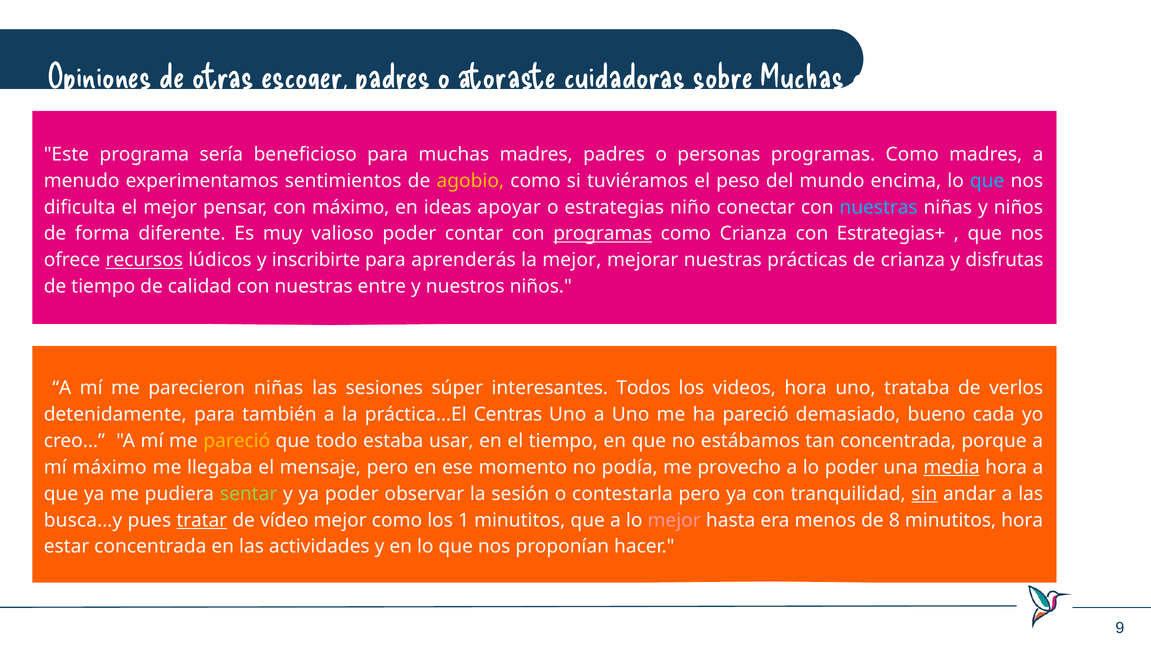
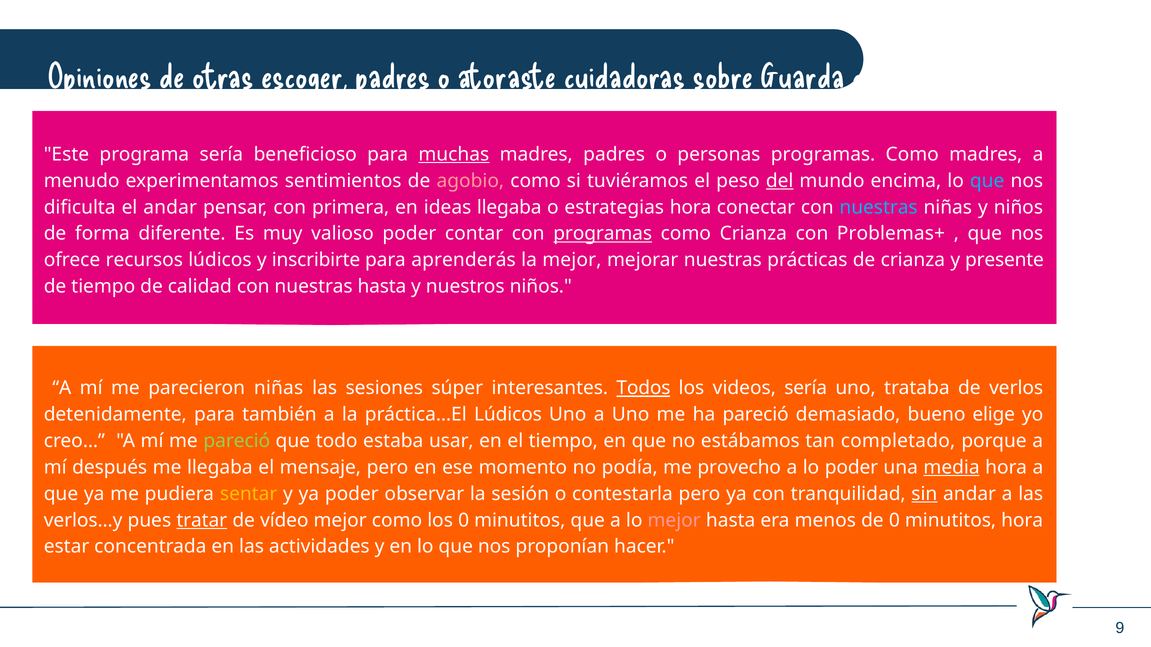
sobre Muchas: Muchas -> Guarda (803, 77)
muchas underline: none -> present (454, 154)
agobio colour: yellow -> pink (470, 181)
del underline: none -> present (780, 181)
el mejor: mejor -> andar (170, 207)
con máximo: máximo -> primera (351, 207)
ideas apoyar: apoyar -> llegaba (509, 207)
estrategias niño: niño -> hora (691, 207)
Estrategias+: Estrategias+ -> Problemas+ (891, 234)
recursos underline: present -> none (144, 260)
disfrutas: disfrutas -> presente (1004, 260)
nuestras entre: entre -> hasta (382, 287)
Todos underline: none -> present (643, 388)
videos hora: hora -> sería (806, 388)
práctica…El Centras: Centras -> Lúdicos (508, 415)
cada: cada -> elige (994, 415)
pareció colour: yellow -> light green (237, 441)
tan concentrada: concentrada -> completado (898, 441)
mí máximo: máximo -> después (110, 468)
sentar colour: light green -> yellow (249, 494)
busca…y: busca…y -> verlos…y (83, 521)
los 1: 1 -> 0 (464, 521)
de 8: 8 -> 0 (894, 521)
